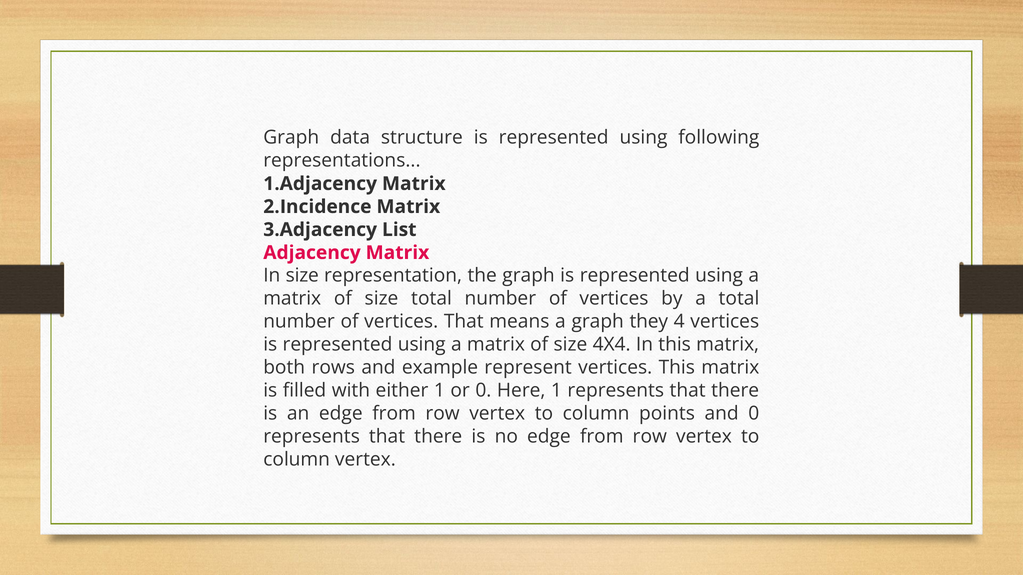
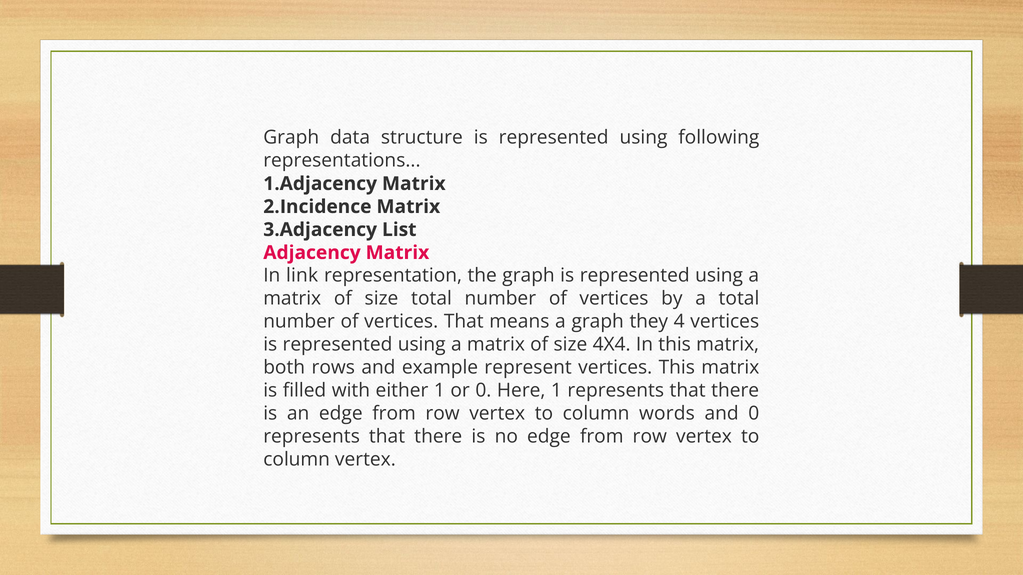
In size: size -> link (302, 276)
points: points -> words (667, 414)
